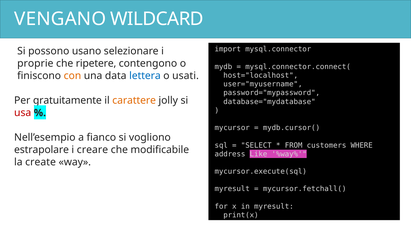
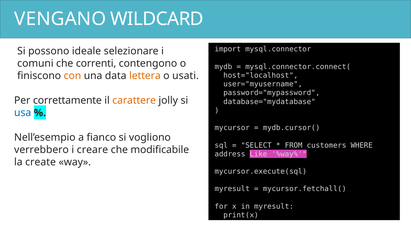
usano: usano -> ideale (87, 51)
proprie: proprie -> comuni (35, 64)
ripetere: ripetere -> correnti (96, 64)
lettera colour: blue -> orange (145, 76)
gratuitamente: gratuitamente -> correttamente (67, 101)
usa colour: red -> blue (23, 113)
estrapolare: estrapolare -> verrebbero (41, 150)
